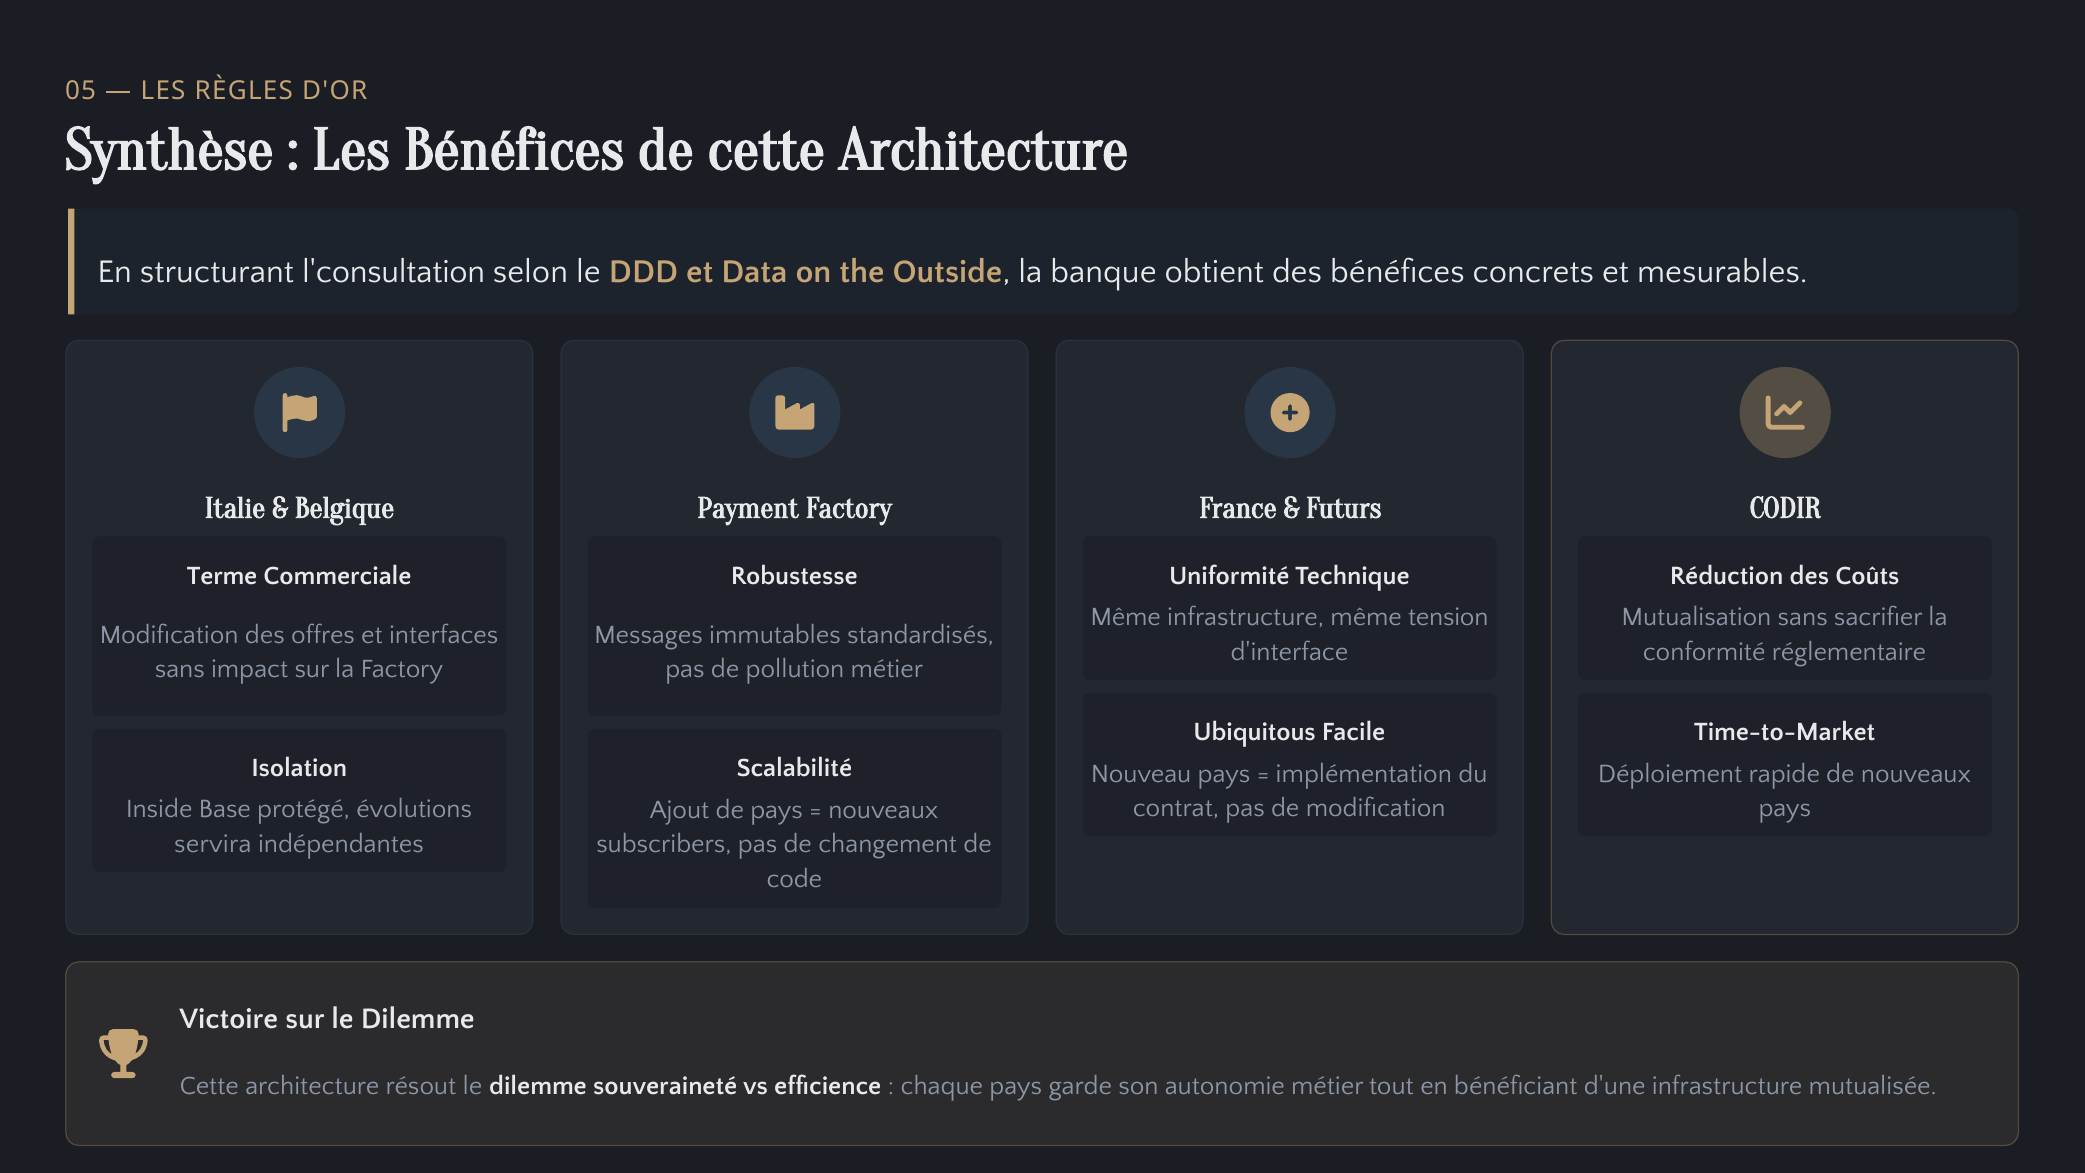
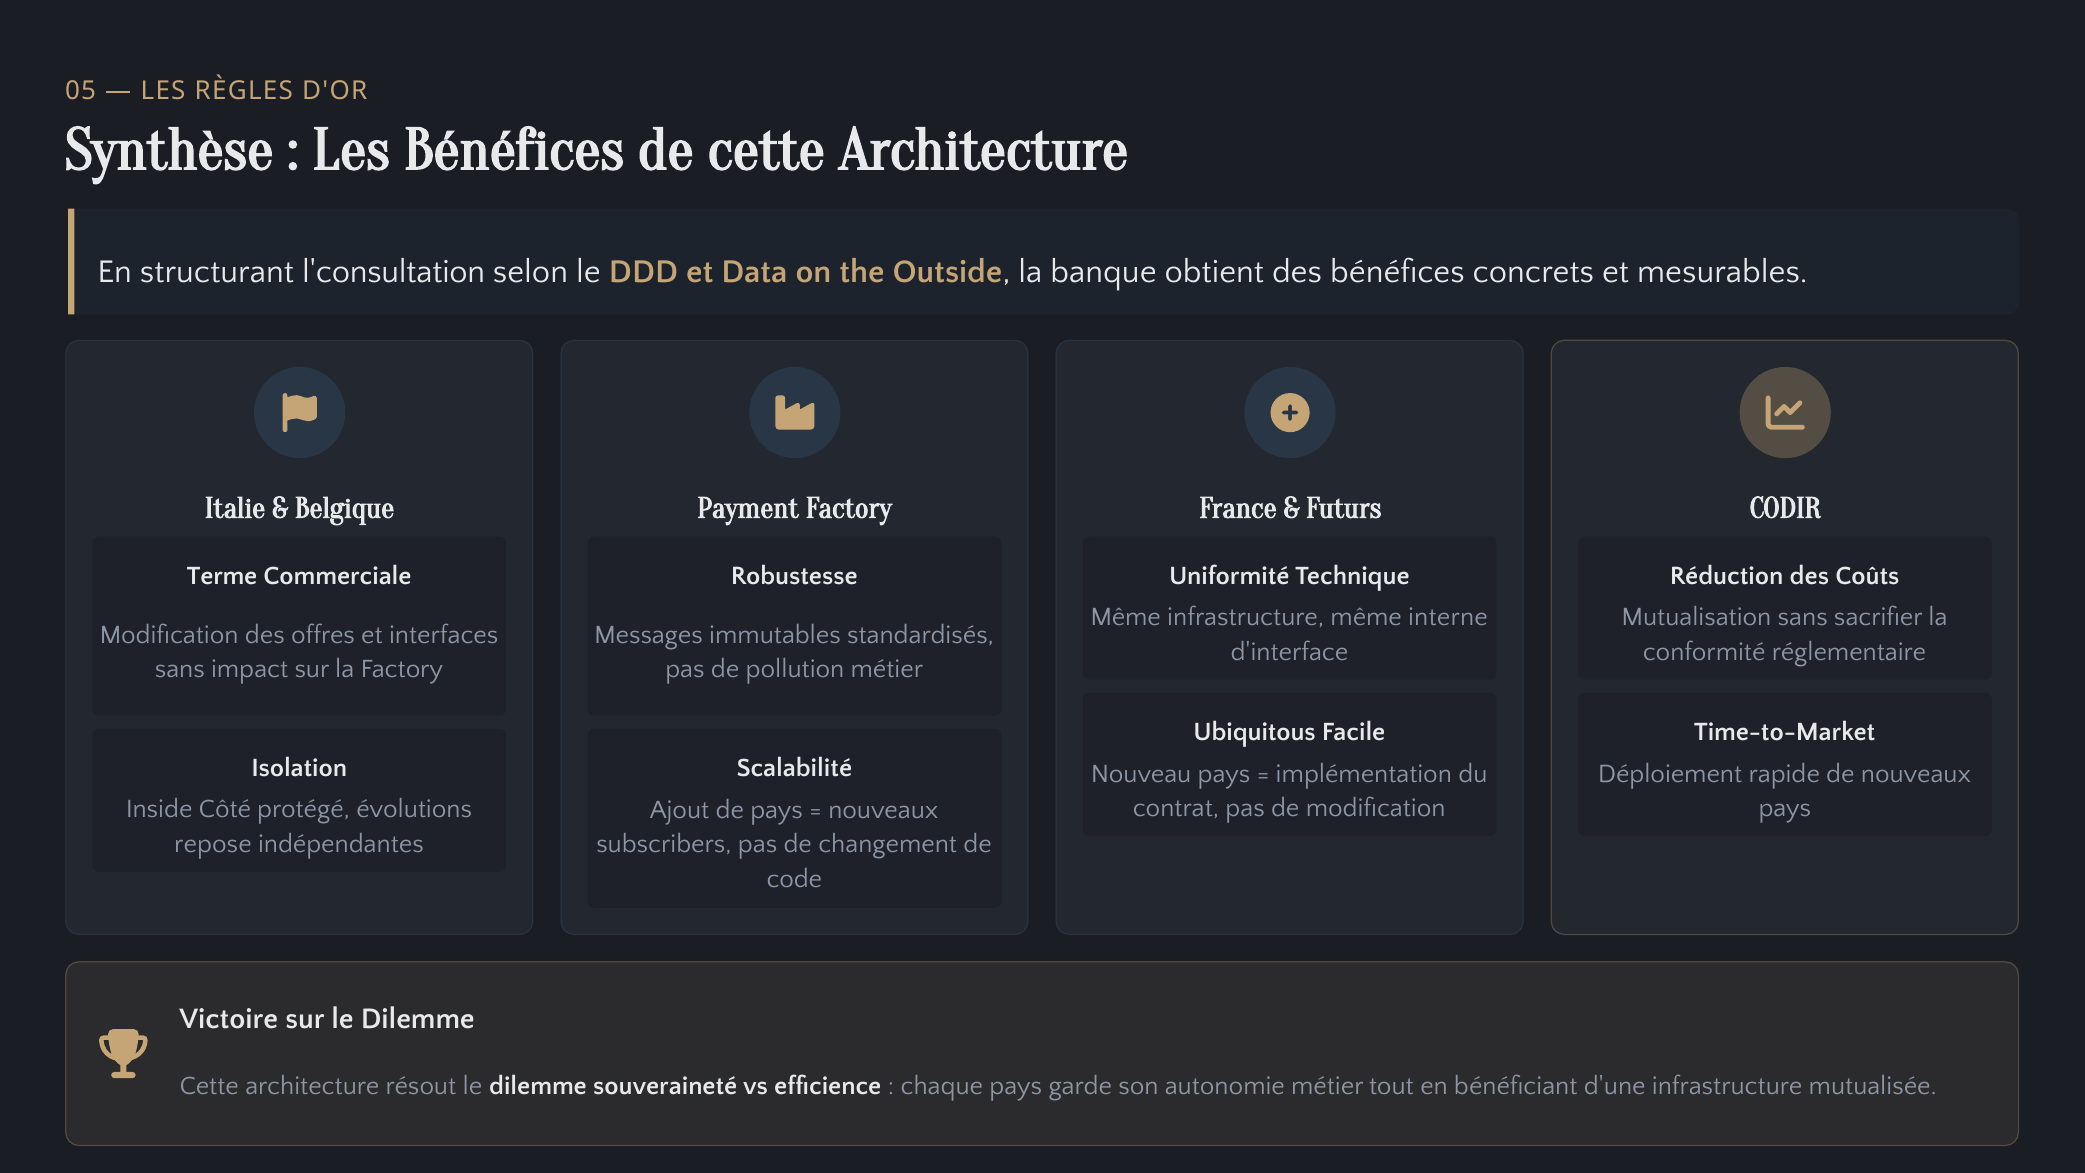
tension: tension -> interne (1448, 617)
Base: Base -> Côté (225, 809)
servira: servira -> repose (213, 843)
